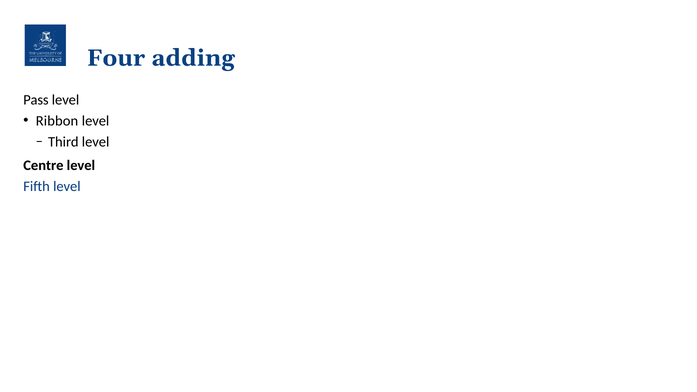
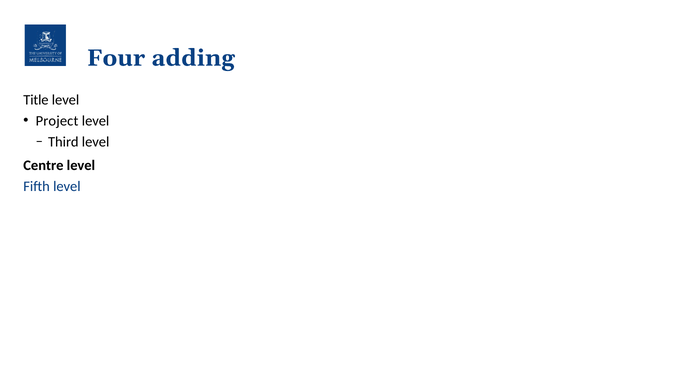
Pass: Pass -> Title (36, 100)
Ribbon: Ribbon -> Project (57, 121)
